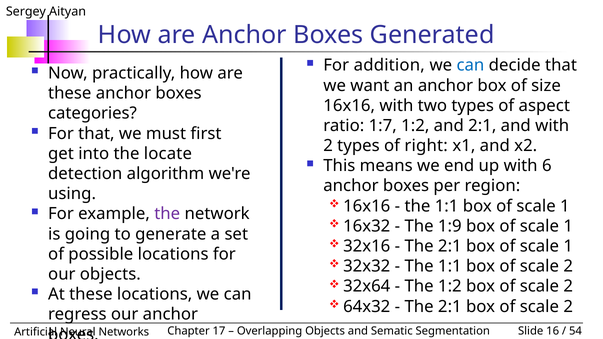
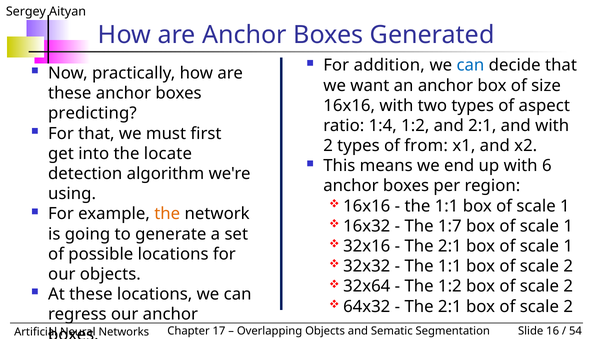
categories: categories -> predicting (92, 114)
1:7: 1:7 -> 1:4 (383, 126)
right: right -> from (426, 146)
the colour: purple -> orange (167, 214)
1:9: 1:9 -> 1:7 (450, 226)
